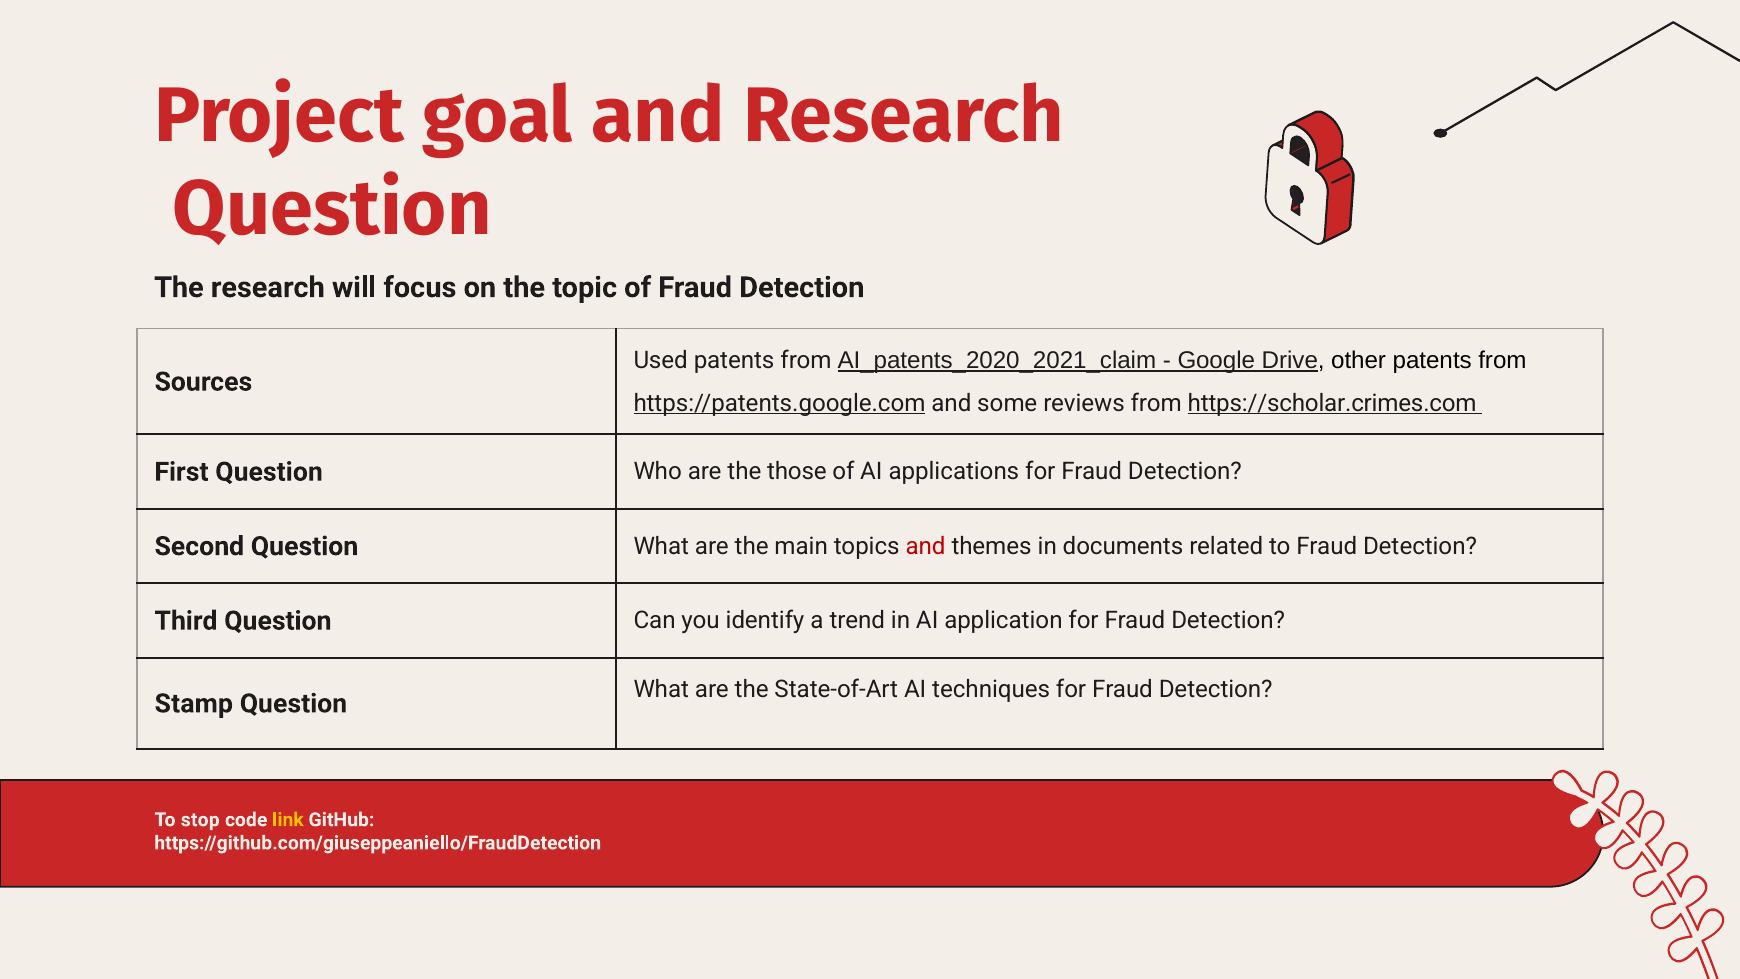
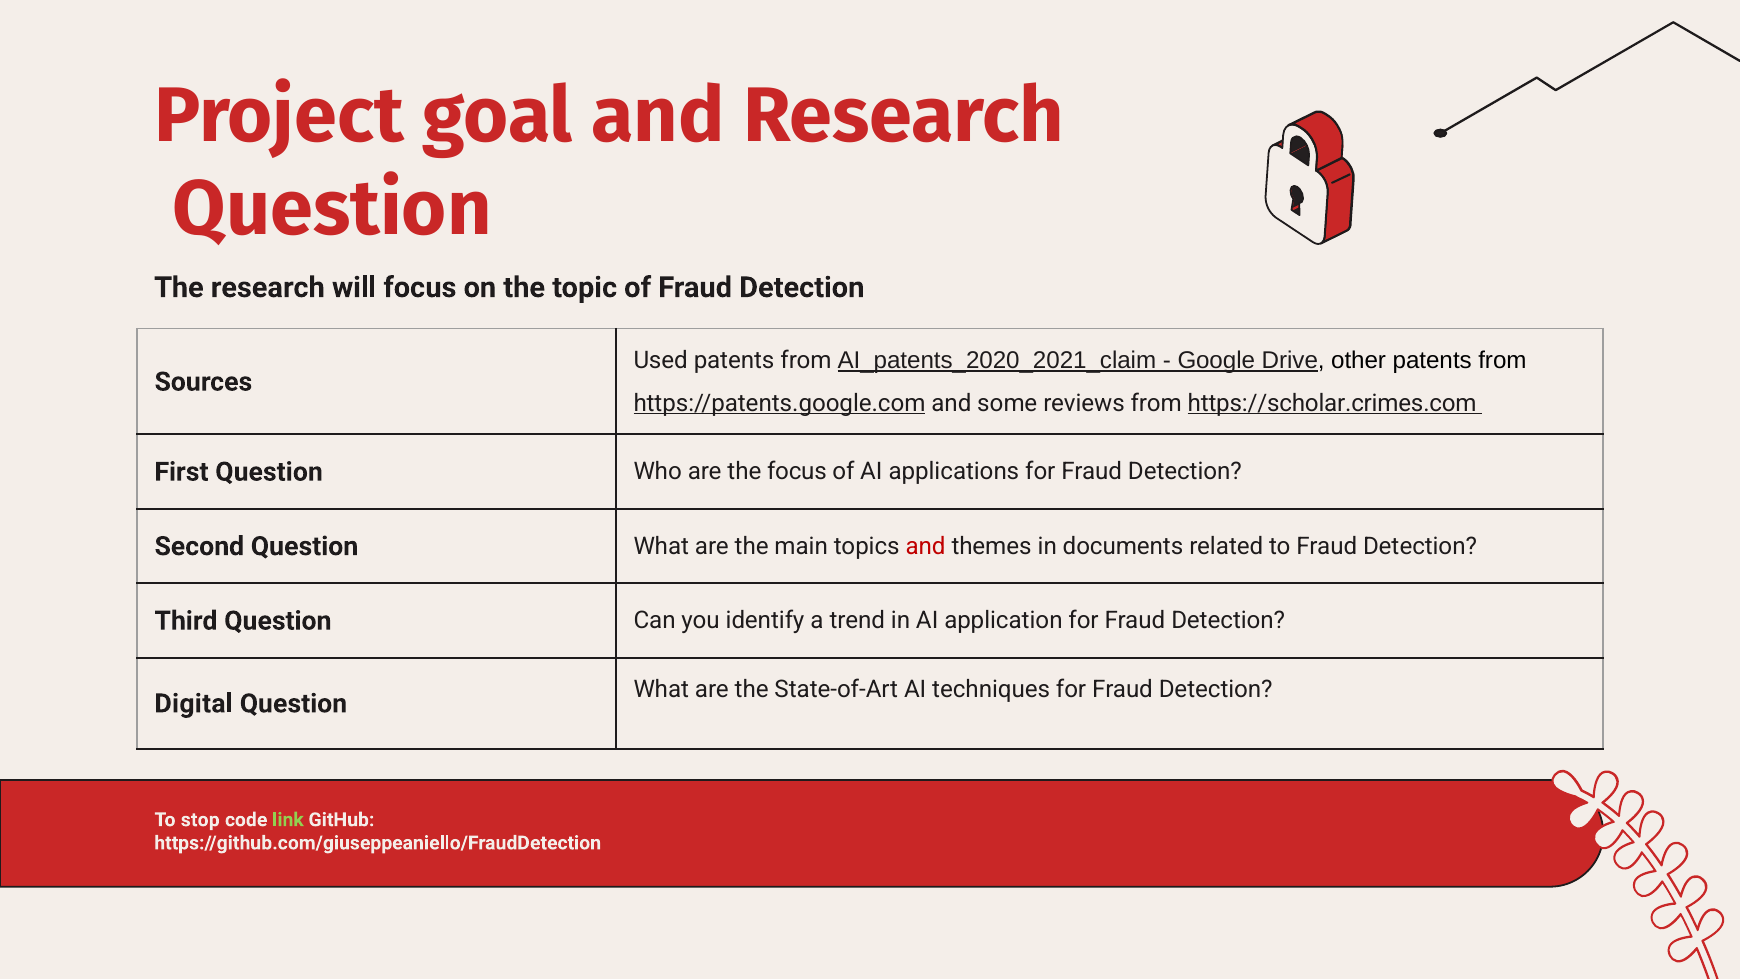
the those: those -> focus (797, 472)
Stamp: Stamp -> Digital (194, 703)
link colour: yellow -> light green (288, 820)
